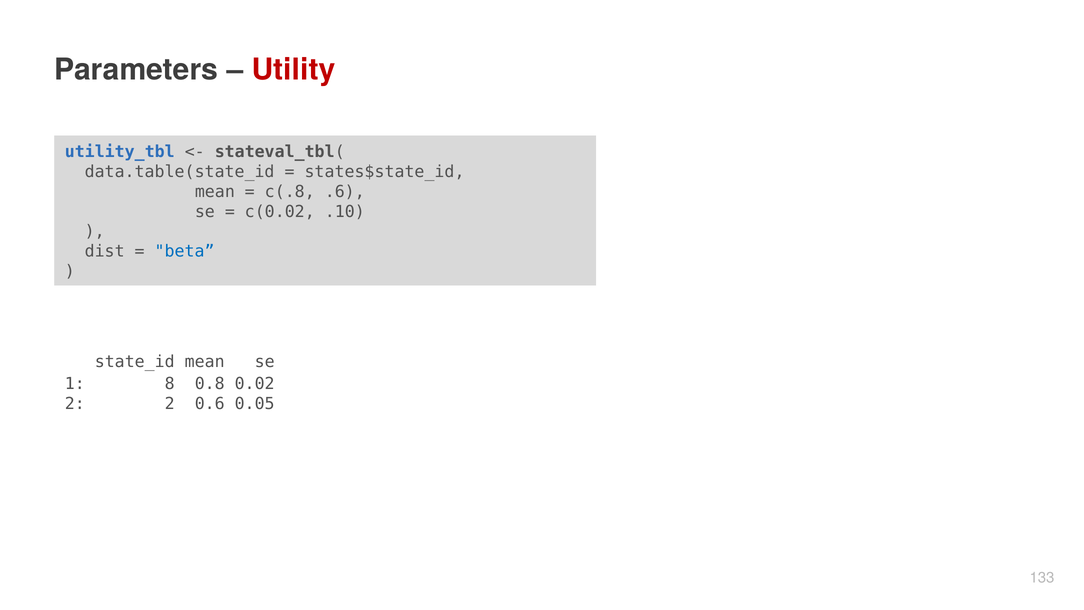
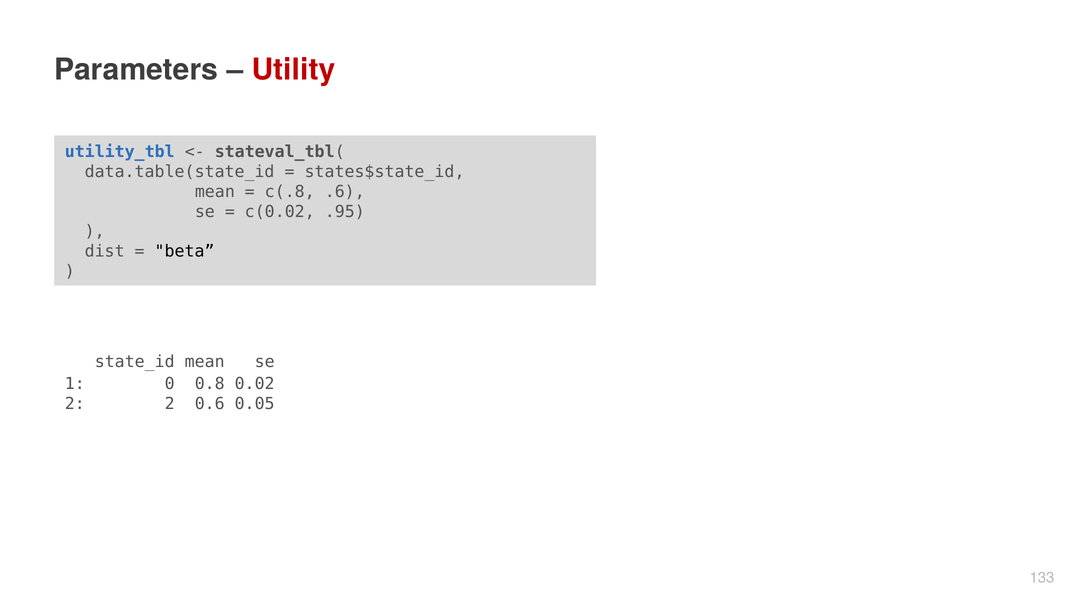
.10: .10 -> .95 (345, 212)
beta colour: blue -> black (185, 251)
8: 8 -> 0 (170, 384)
